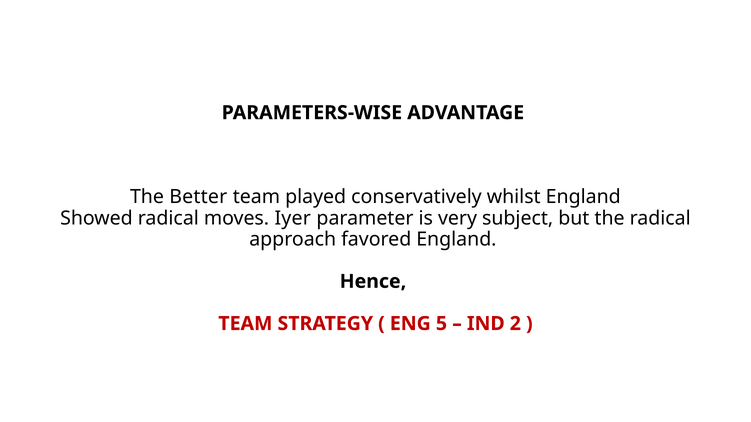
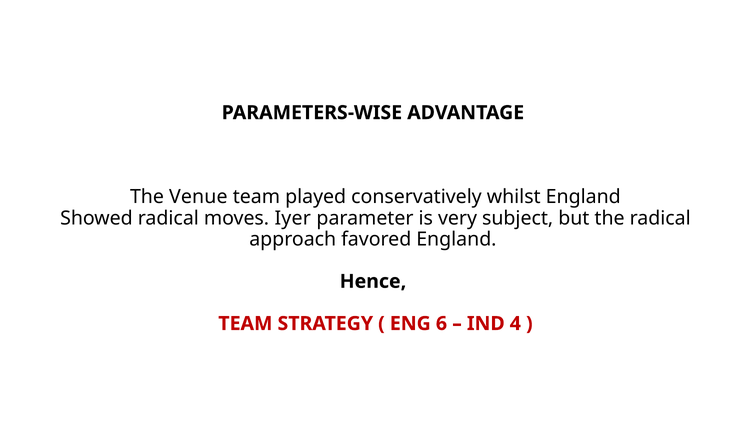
Better: Better -> Venue (198, 197)
5: 5 -> 6 (441, 324)
2: 2 -> 4 (515, 324)
